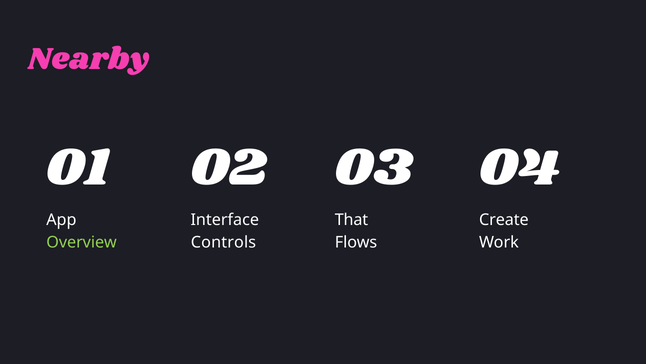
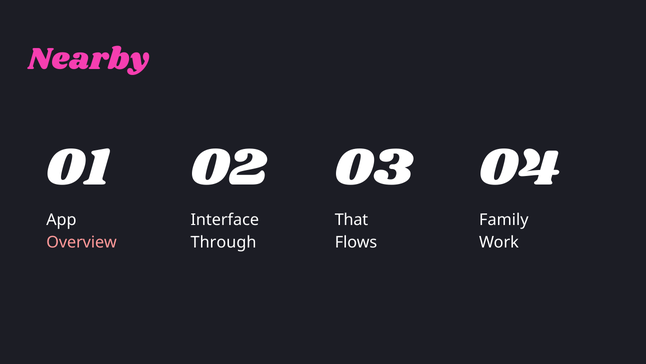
Create: Create -> Family (504, 220)
Overview colour: light green -> pink (82, 242)
Controls: Controls -> Through (224, 242)
